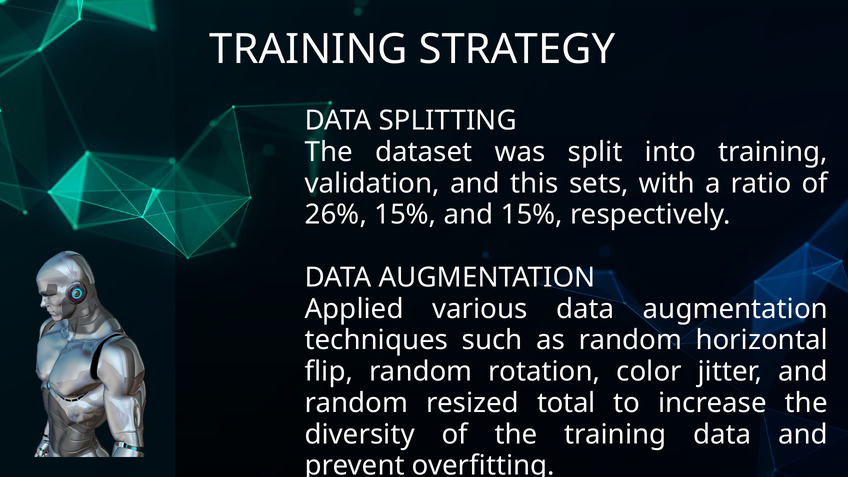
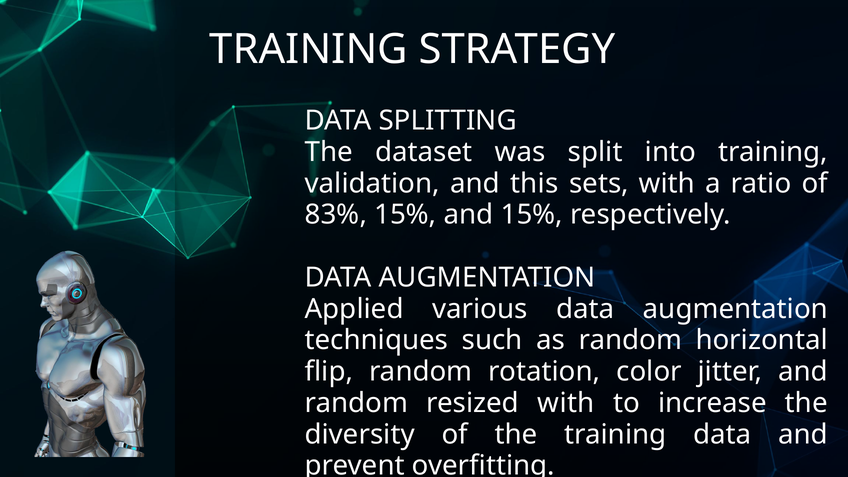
26%: 26% -> 83% (336, 215)
resized total: total -> with (566, 403)
